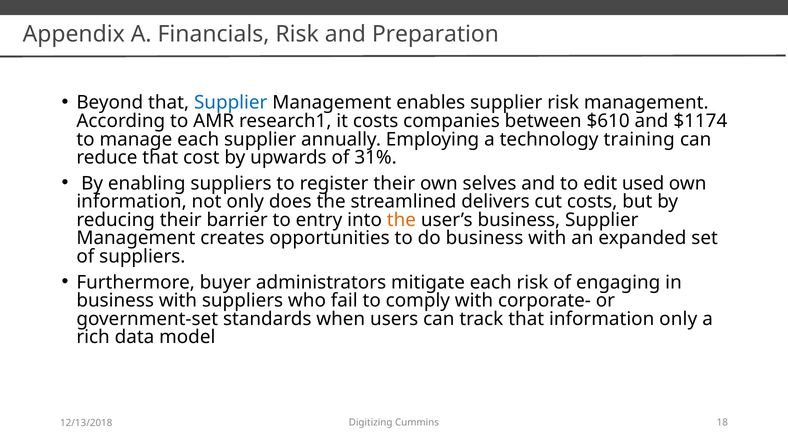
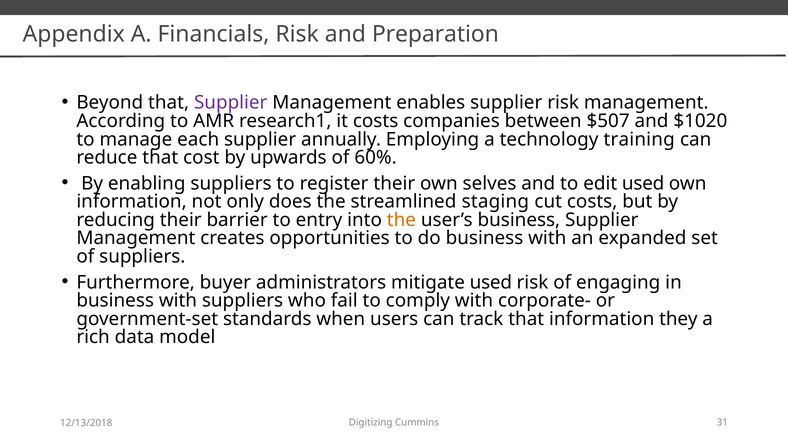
Supplier colour: blue -> purple (231, 103)
$610: $610 -> $507 (608, 121)
$1174: $1174 -> $1020 (700, 121)
31%: 31% -> 60% (376, 158)
delivers: delivers -> staging (495, 202)
mitigate each: each -> used (491, 282)
information only: only -> they (678, 319)
18: 18 -> 31 (722, 423)
